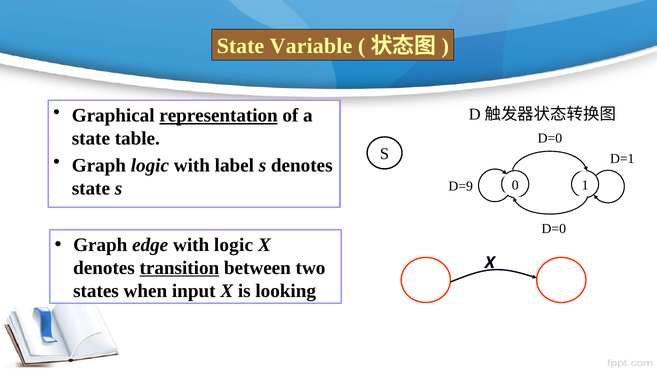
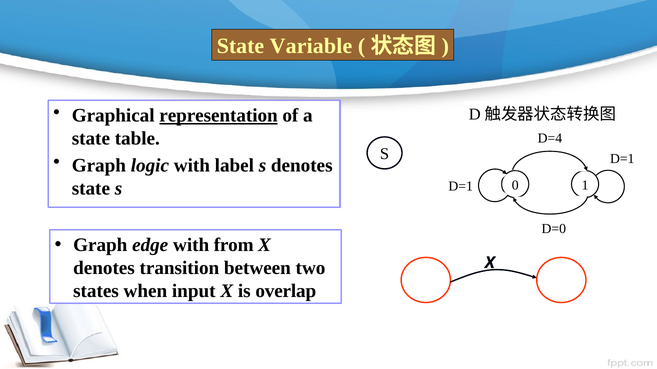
D=0: D=0 -> D=4 (550, 138)
D=9: D=9 -> D=1 (461, 186)
with logic: logic -> from (234, 245)
transition underline: present -> none (179, 268)
looking: looking -> overlap (286, 291)
